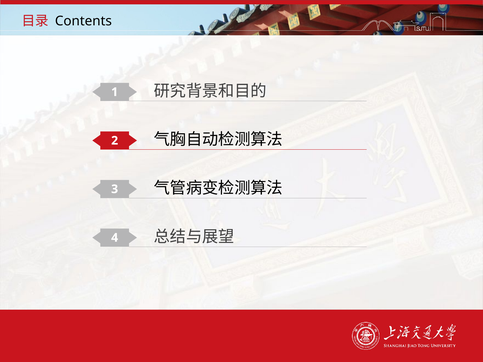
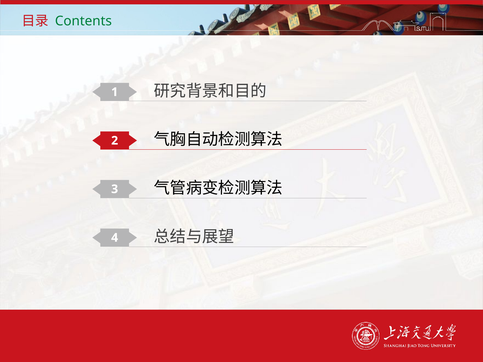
Contents colour: black -> green (83, 21)
